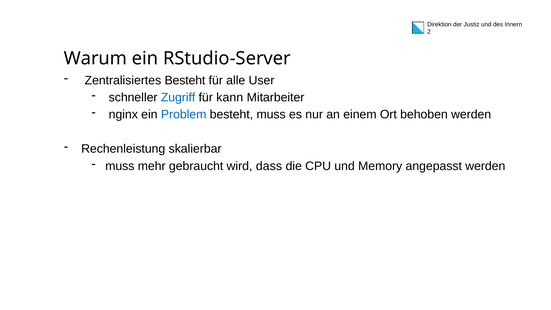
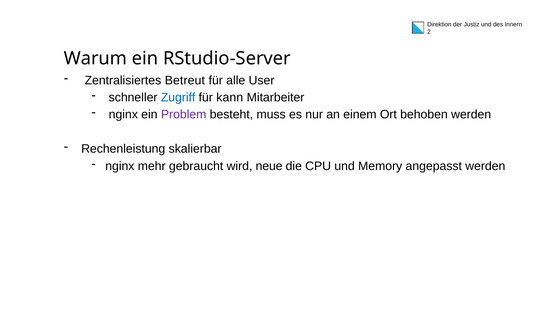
Zentralisiertes Besteht: Besteht -> Betreut (185, 80)
Problem colour: blue -> purple (184, 115)
muss: muss -> nginx (120, 166)
dass: dass -> neue (269, 166)
